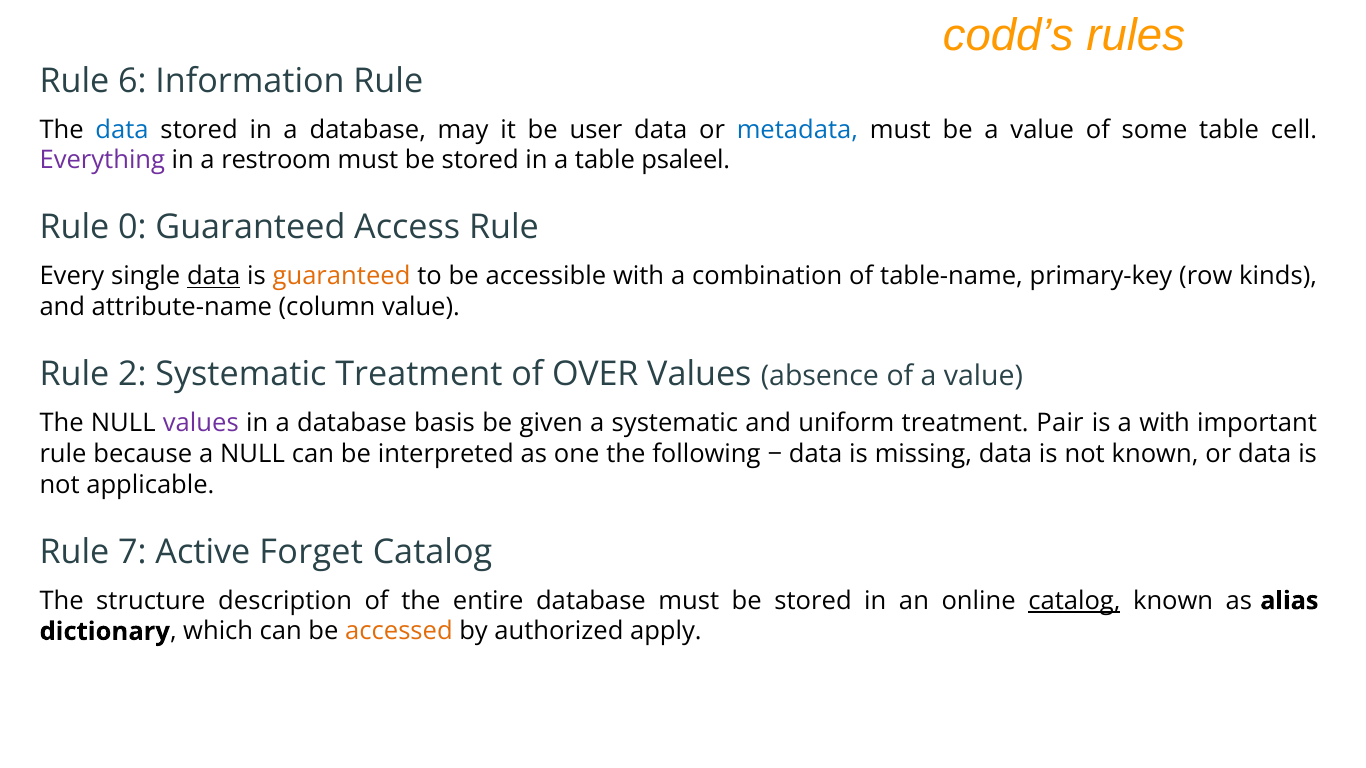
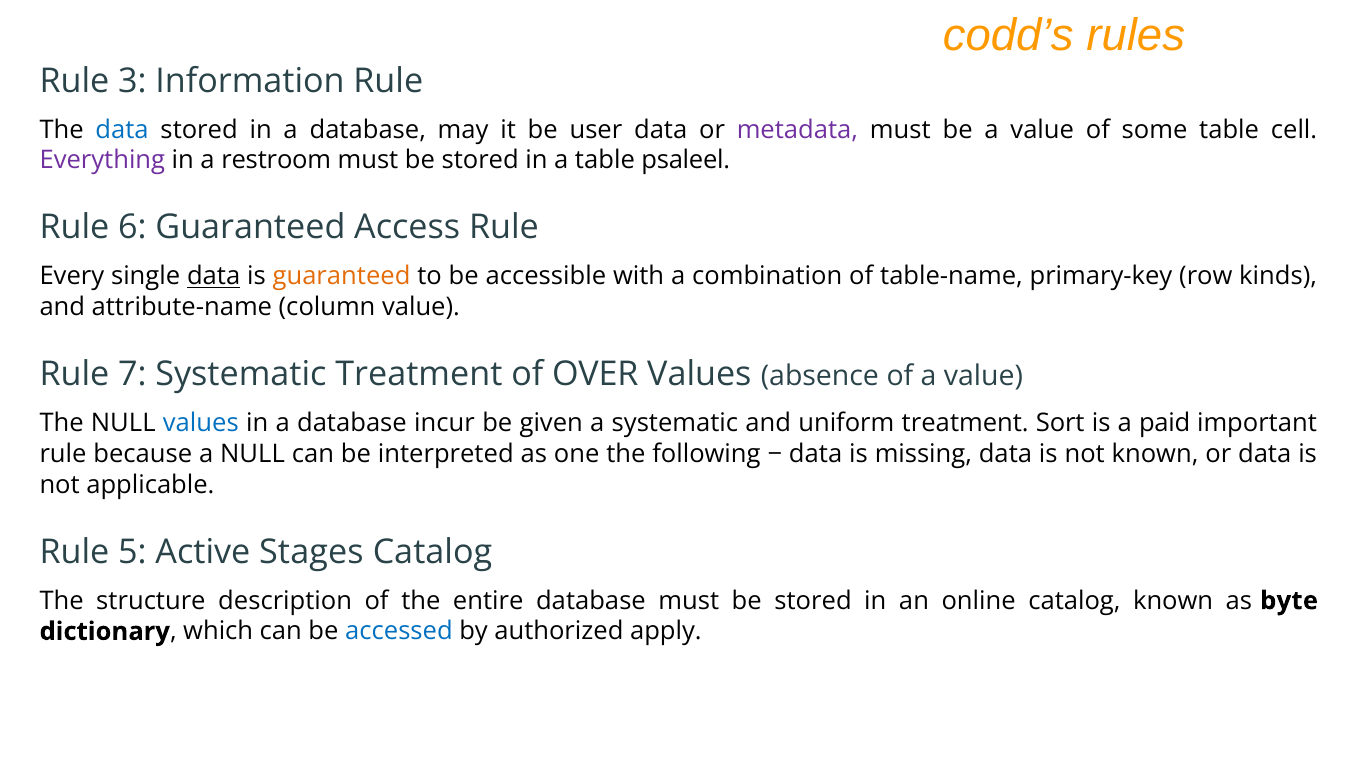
6: 6 -> 3 (132, 81)
metadata colour: blue -> purple (797, 130)
0: 0 -> 6 (132, 228)
2: 2 -> 7 (132, 375)
values colour: purple -> blue (201, 423)
basis: basis -> incur (445, 423)
Pair: Pair -> Sort (1060, 423)
a with: with -> paid (1165, 423)
7: 7 -> 5 (132, 552)
Forget: Forget -> Stages (311, 552)
catalog underline: present -> none (1074, 601)
alias: alias -> byte (1289, 601)
accessed colour: orange -> blue (399, 632)
